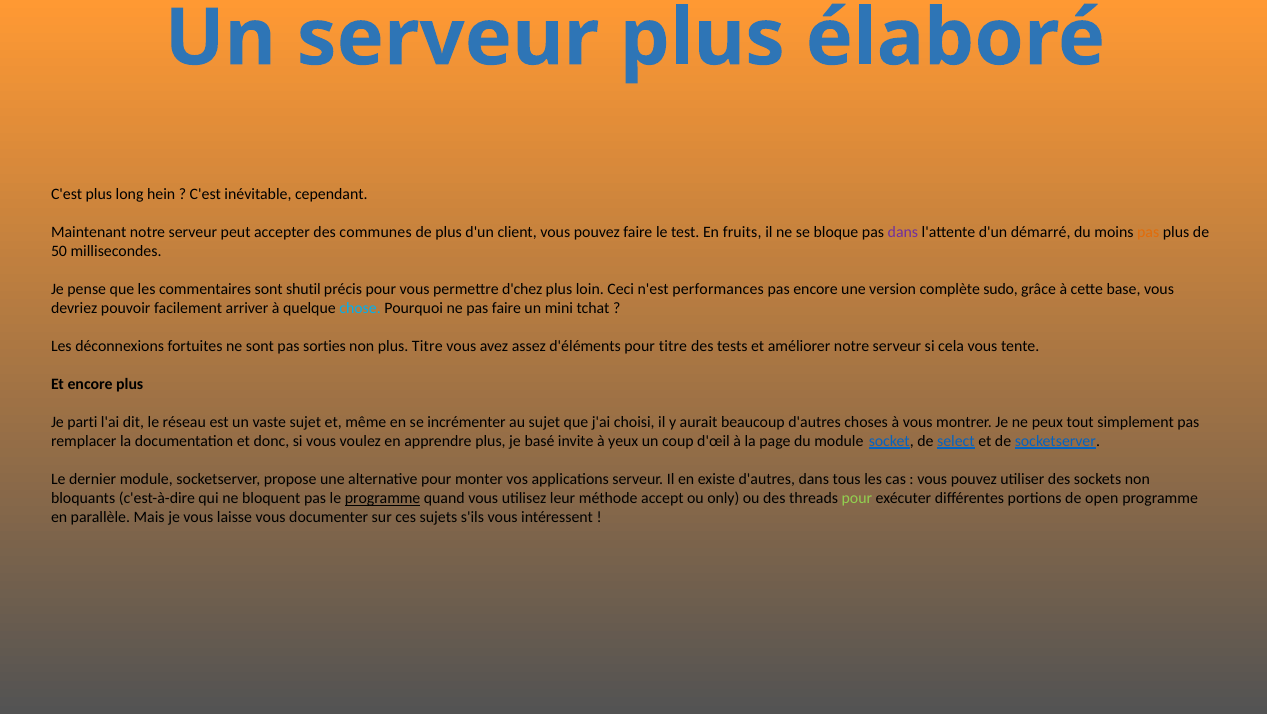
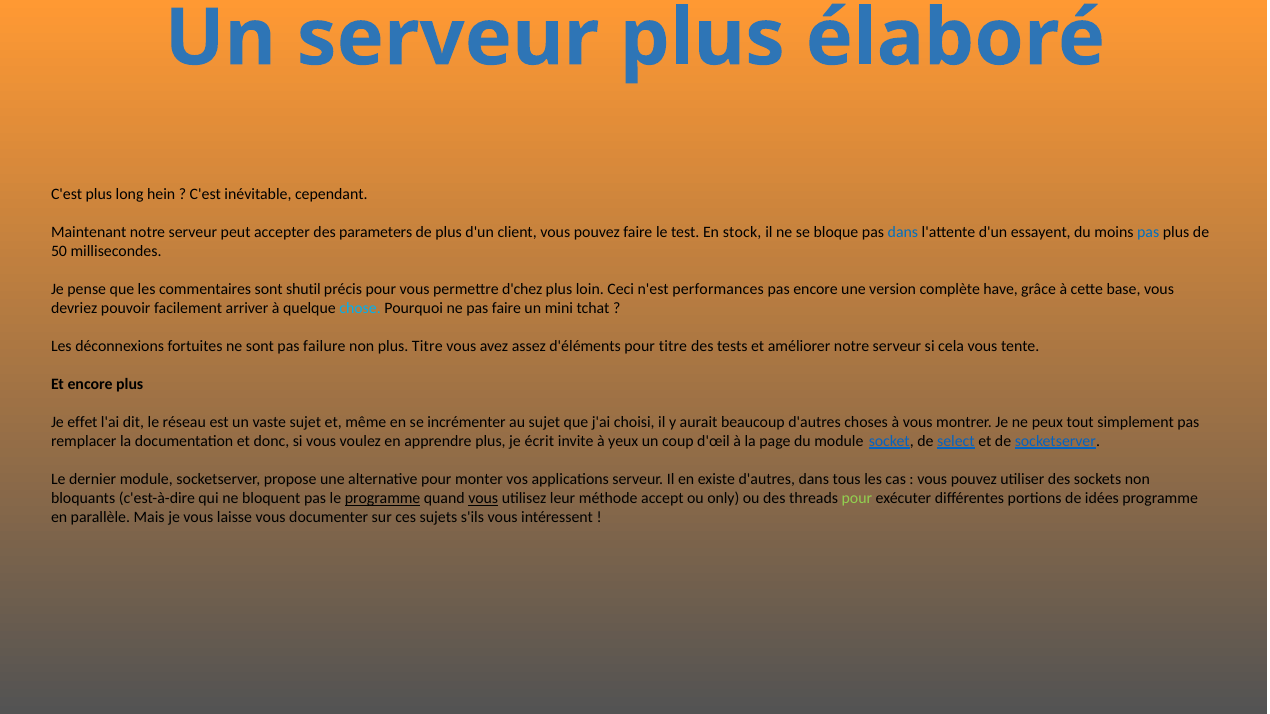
communes: communes -> parameters (376, 232)
fruits: fruits -> stock (742, 232)
dans colour: purple -> blue (903, 232)
démarré: démarré -> essayent (1041, 232)
pas colour: orange -> blue (1148, 232)
sudo: sudo -> have (1001, 289)
sorties: sorties -> failure (324, 346)
parti: parti -> effet (82, 422)
basé: basé -> écrit (539, 442)
vous underline: none -> present (483, 499)
open: open -> idées (1102, 499)
